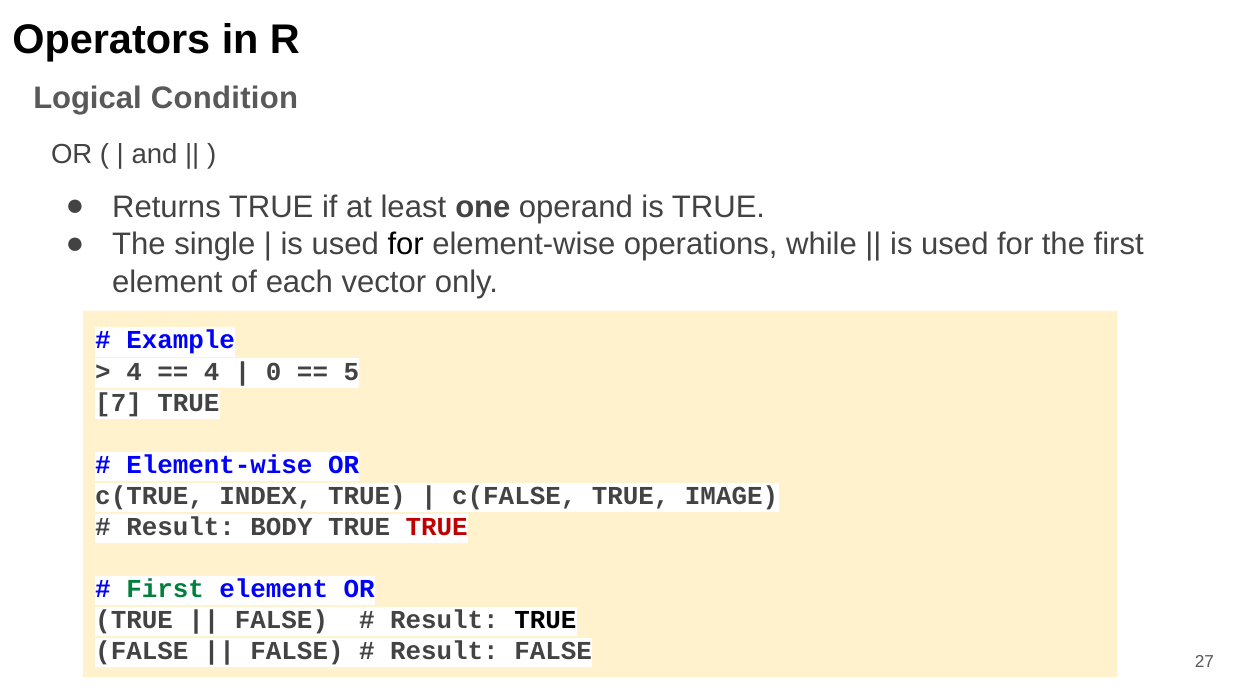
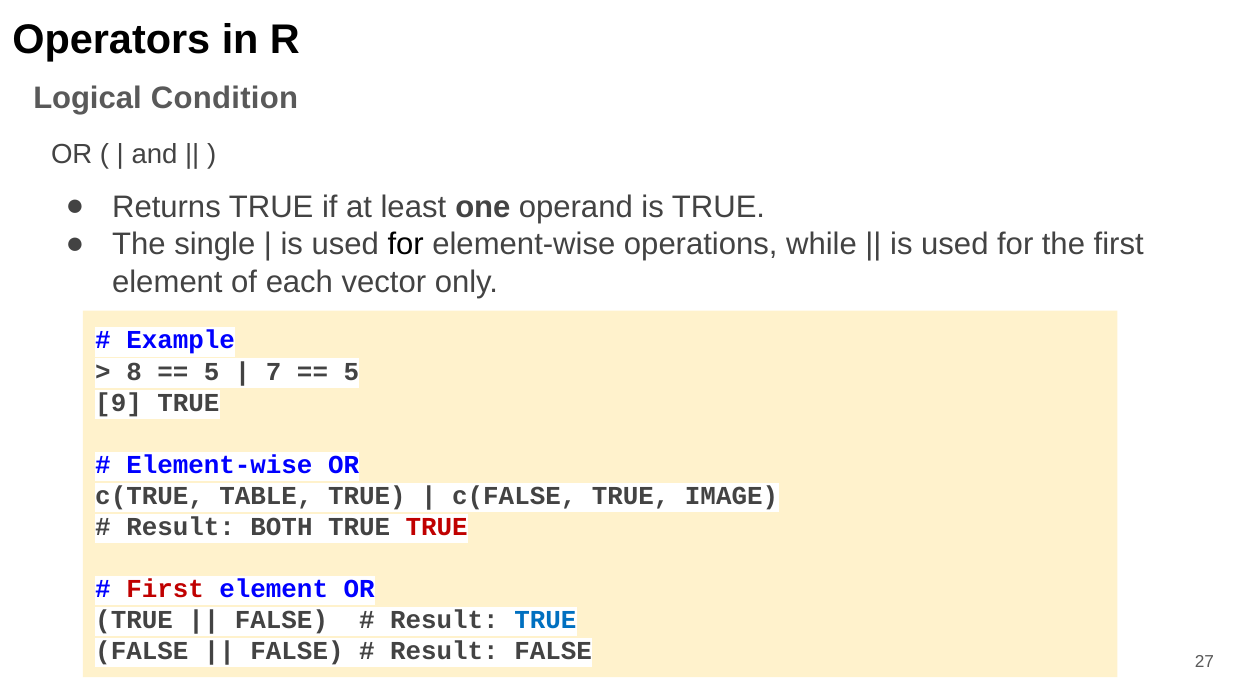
4: 4 -> 8 (134, 372)
4: 4 -> 5 (212, 372)
0: 0 -> 7 (274, 372)
7: 7 -> 9 (119, 403)
INDEX: INDEX -> TABLE (266, 496)
BODY: BODY -> BOTH (281, 527)
First colour: green -> red (165, 589)
TRUE colour: black -> blue (545, 620)
